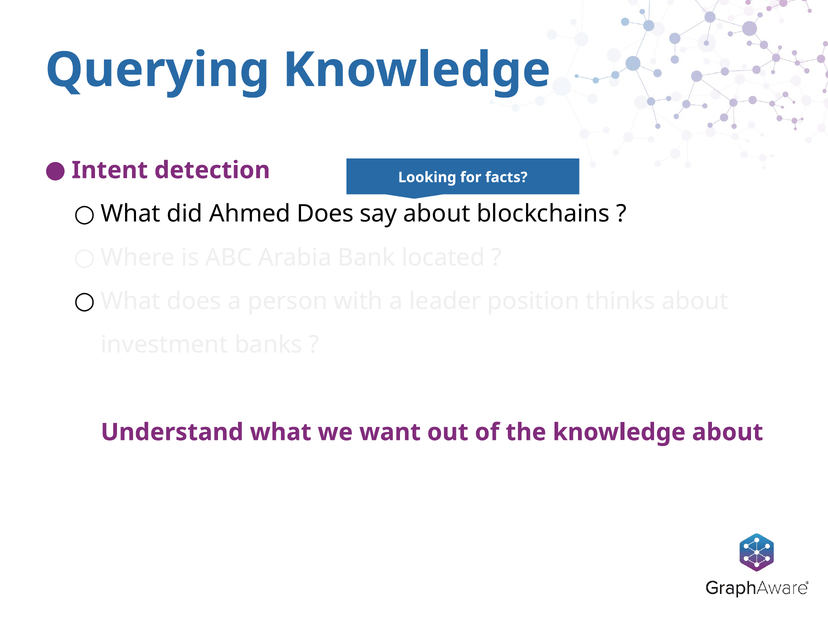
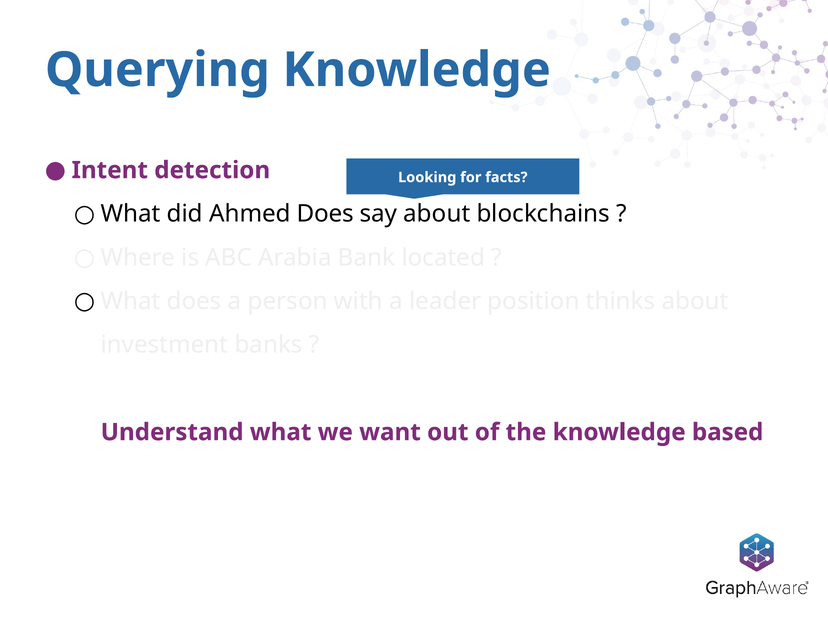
knowledge about: about -> based (728, 432)
